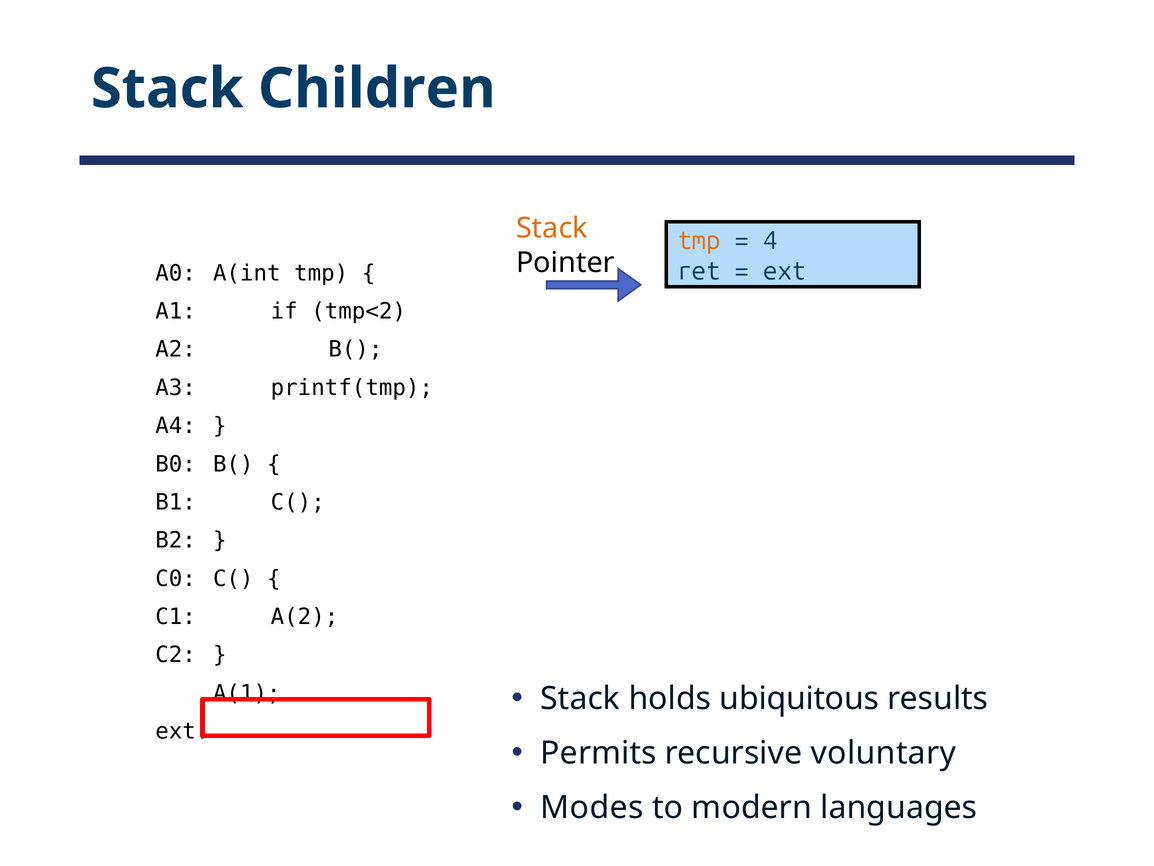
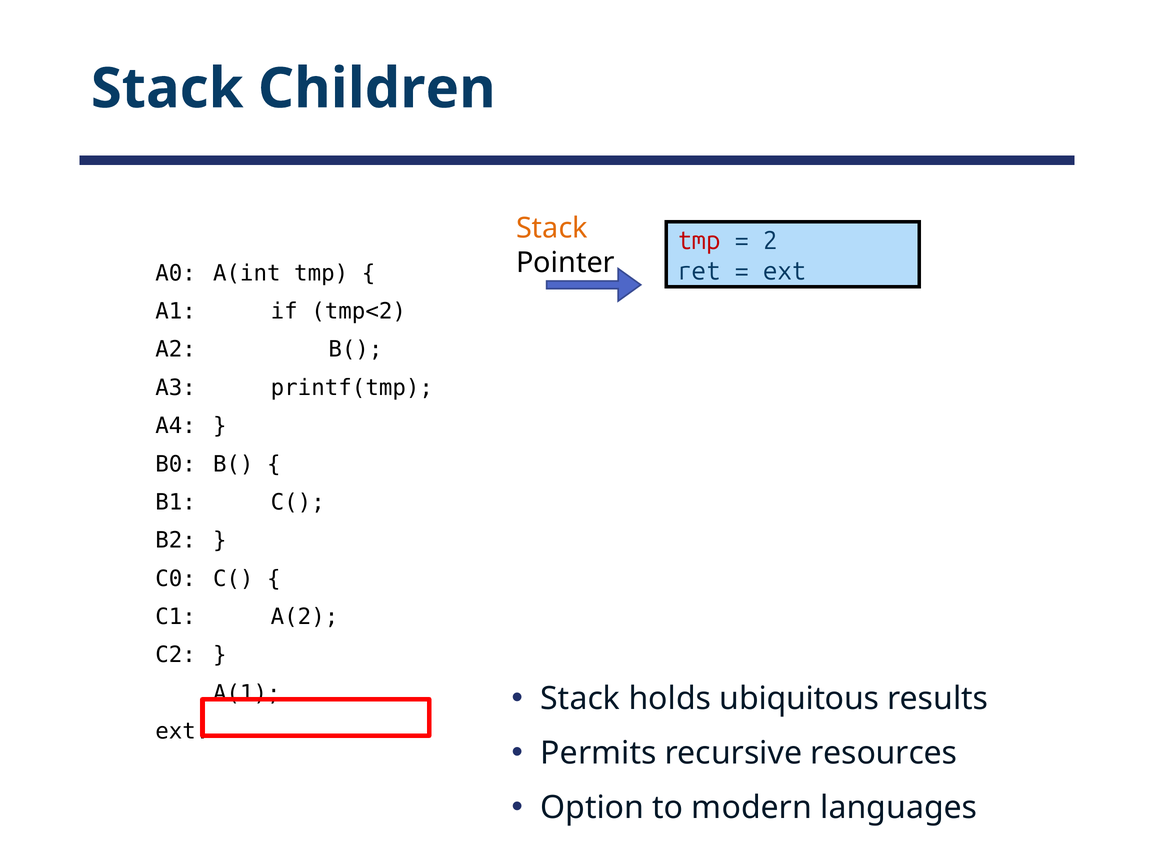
tmp colour: orange -> red (699, 240)
4: 4 -> 2 (770, 240)
voluntary: voluntary -> resources (884, 753)
Modes: Modes -> Option (592, 807)
